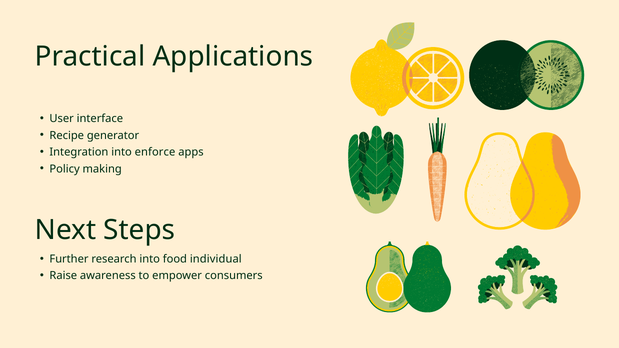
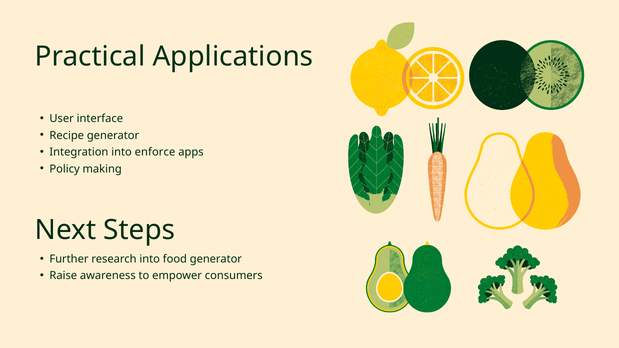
food individual: individual -> generator (216, 259)
